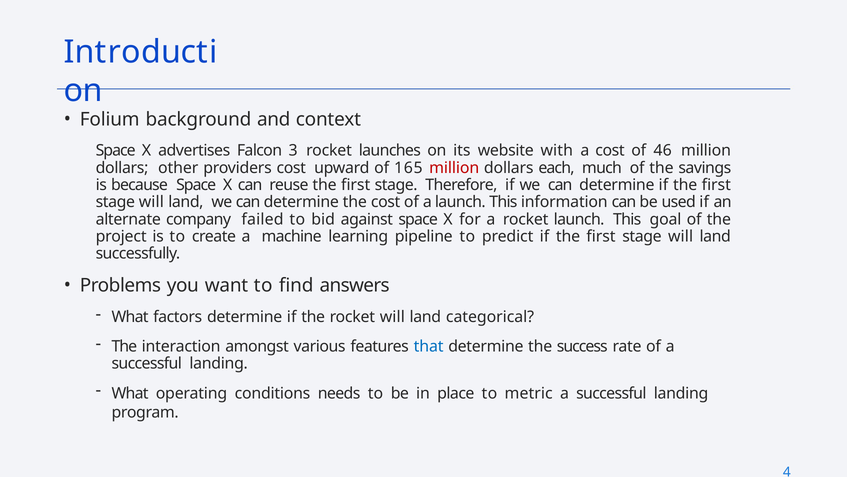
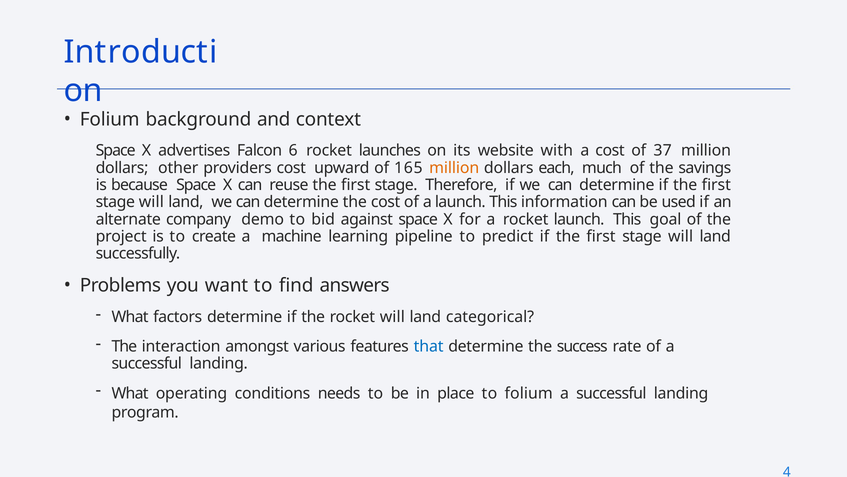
3: 3 -> 6 (293, 150)
46: 46 -> 37 (663, 150)
million colour: red -> orange (454, 168)
failed: failed -> demo (263, 219)
to metric: metric -> folium (529, 393)
